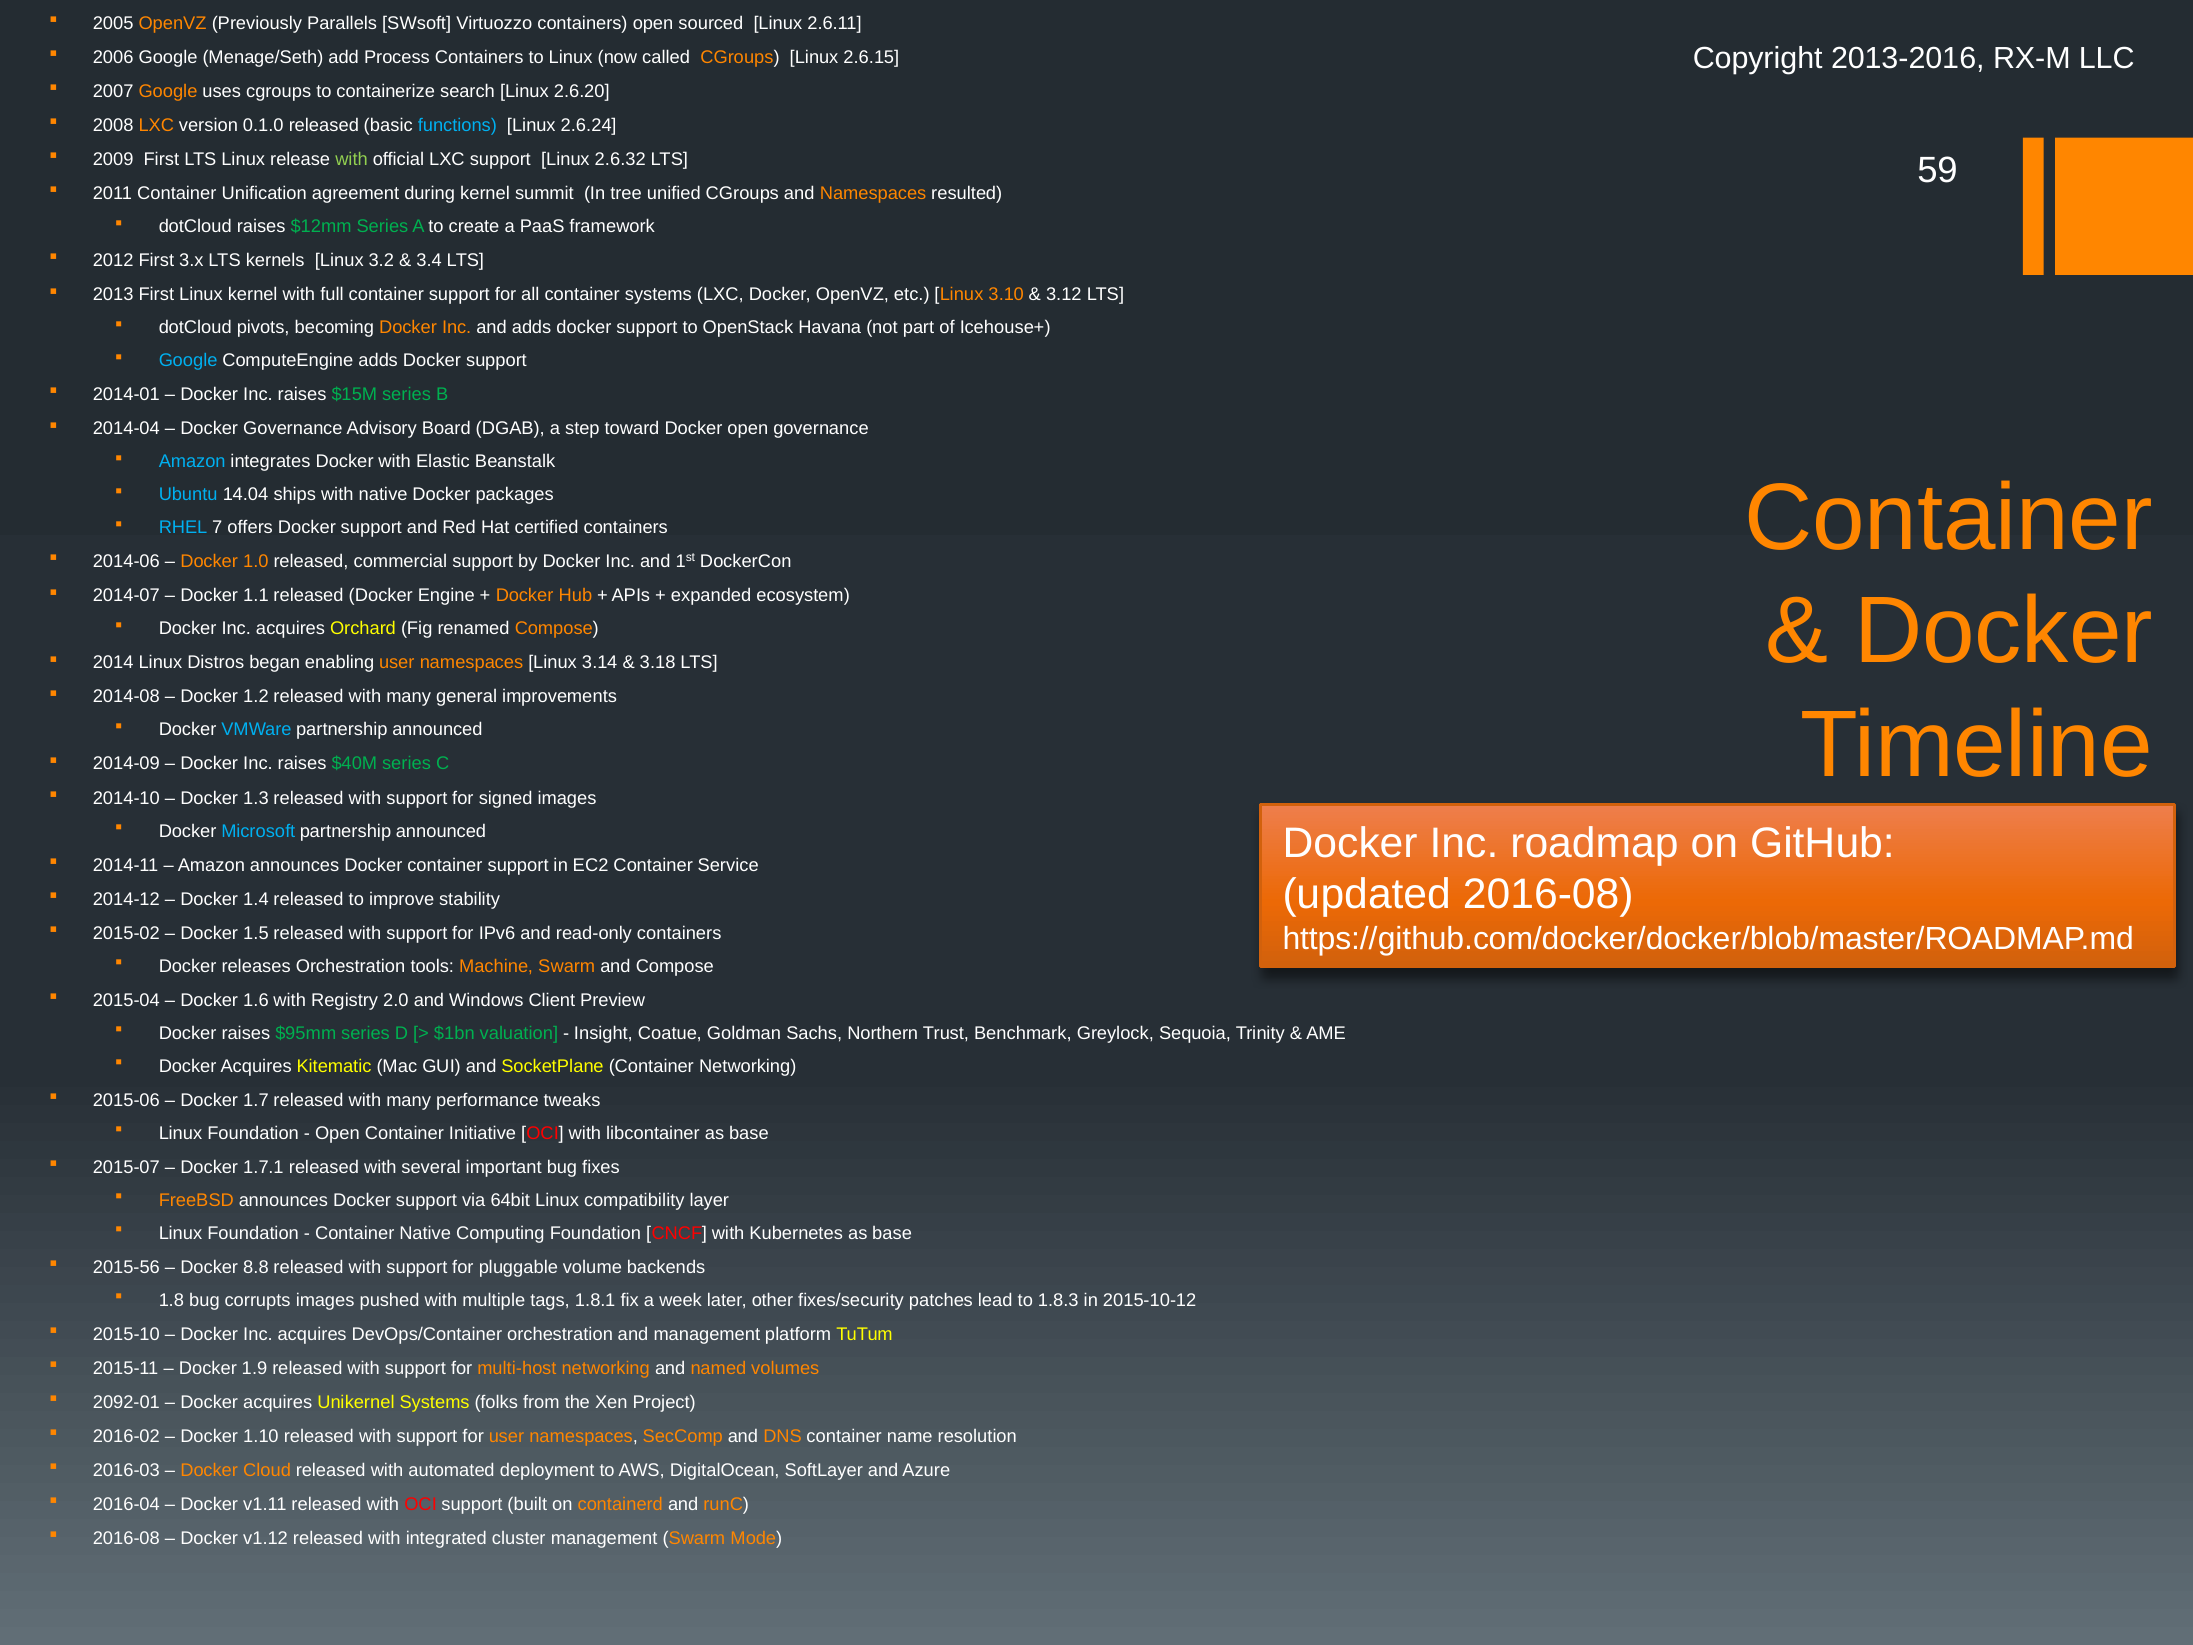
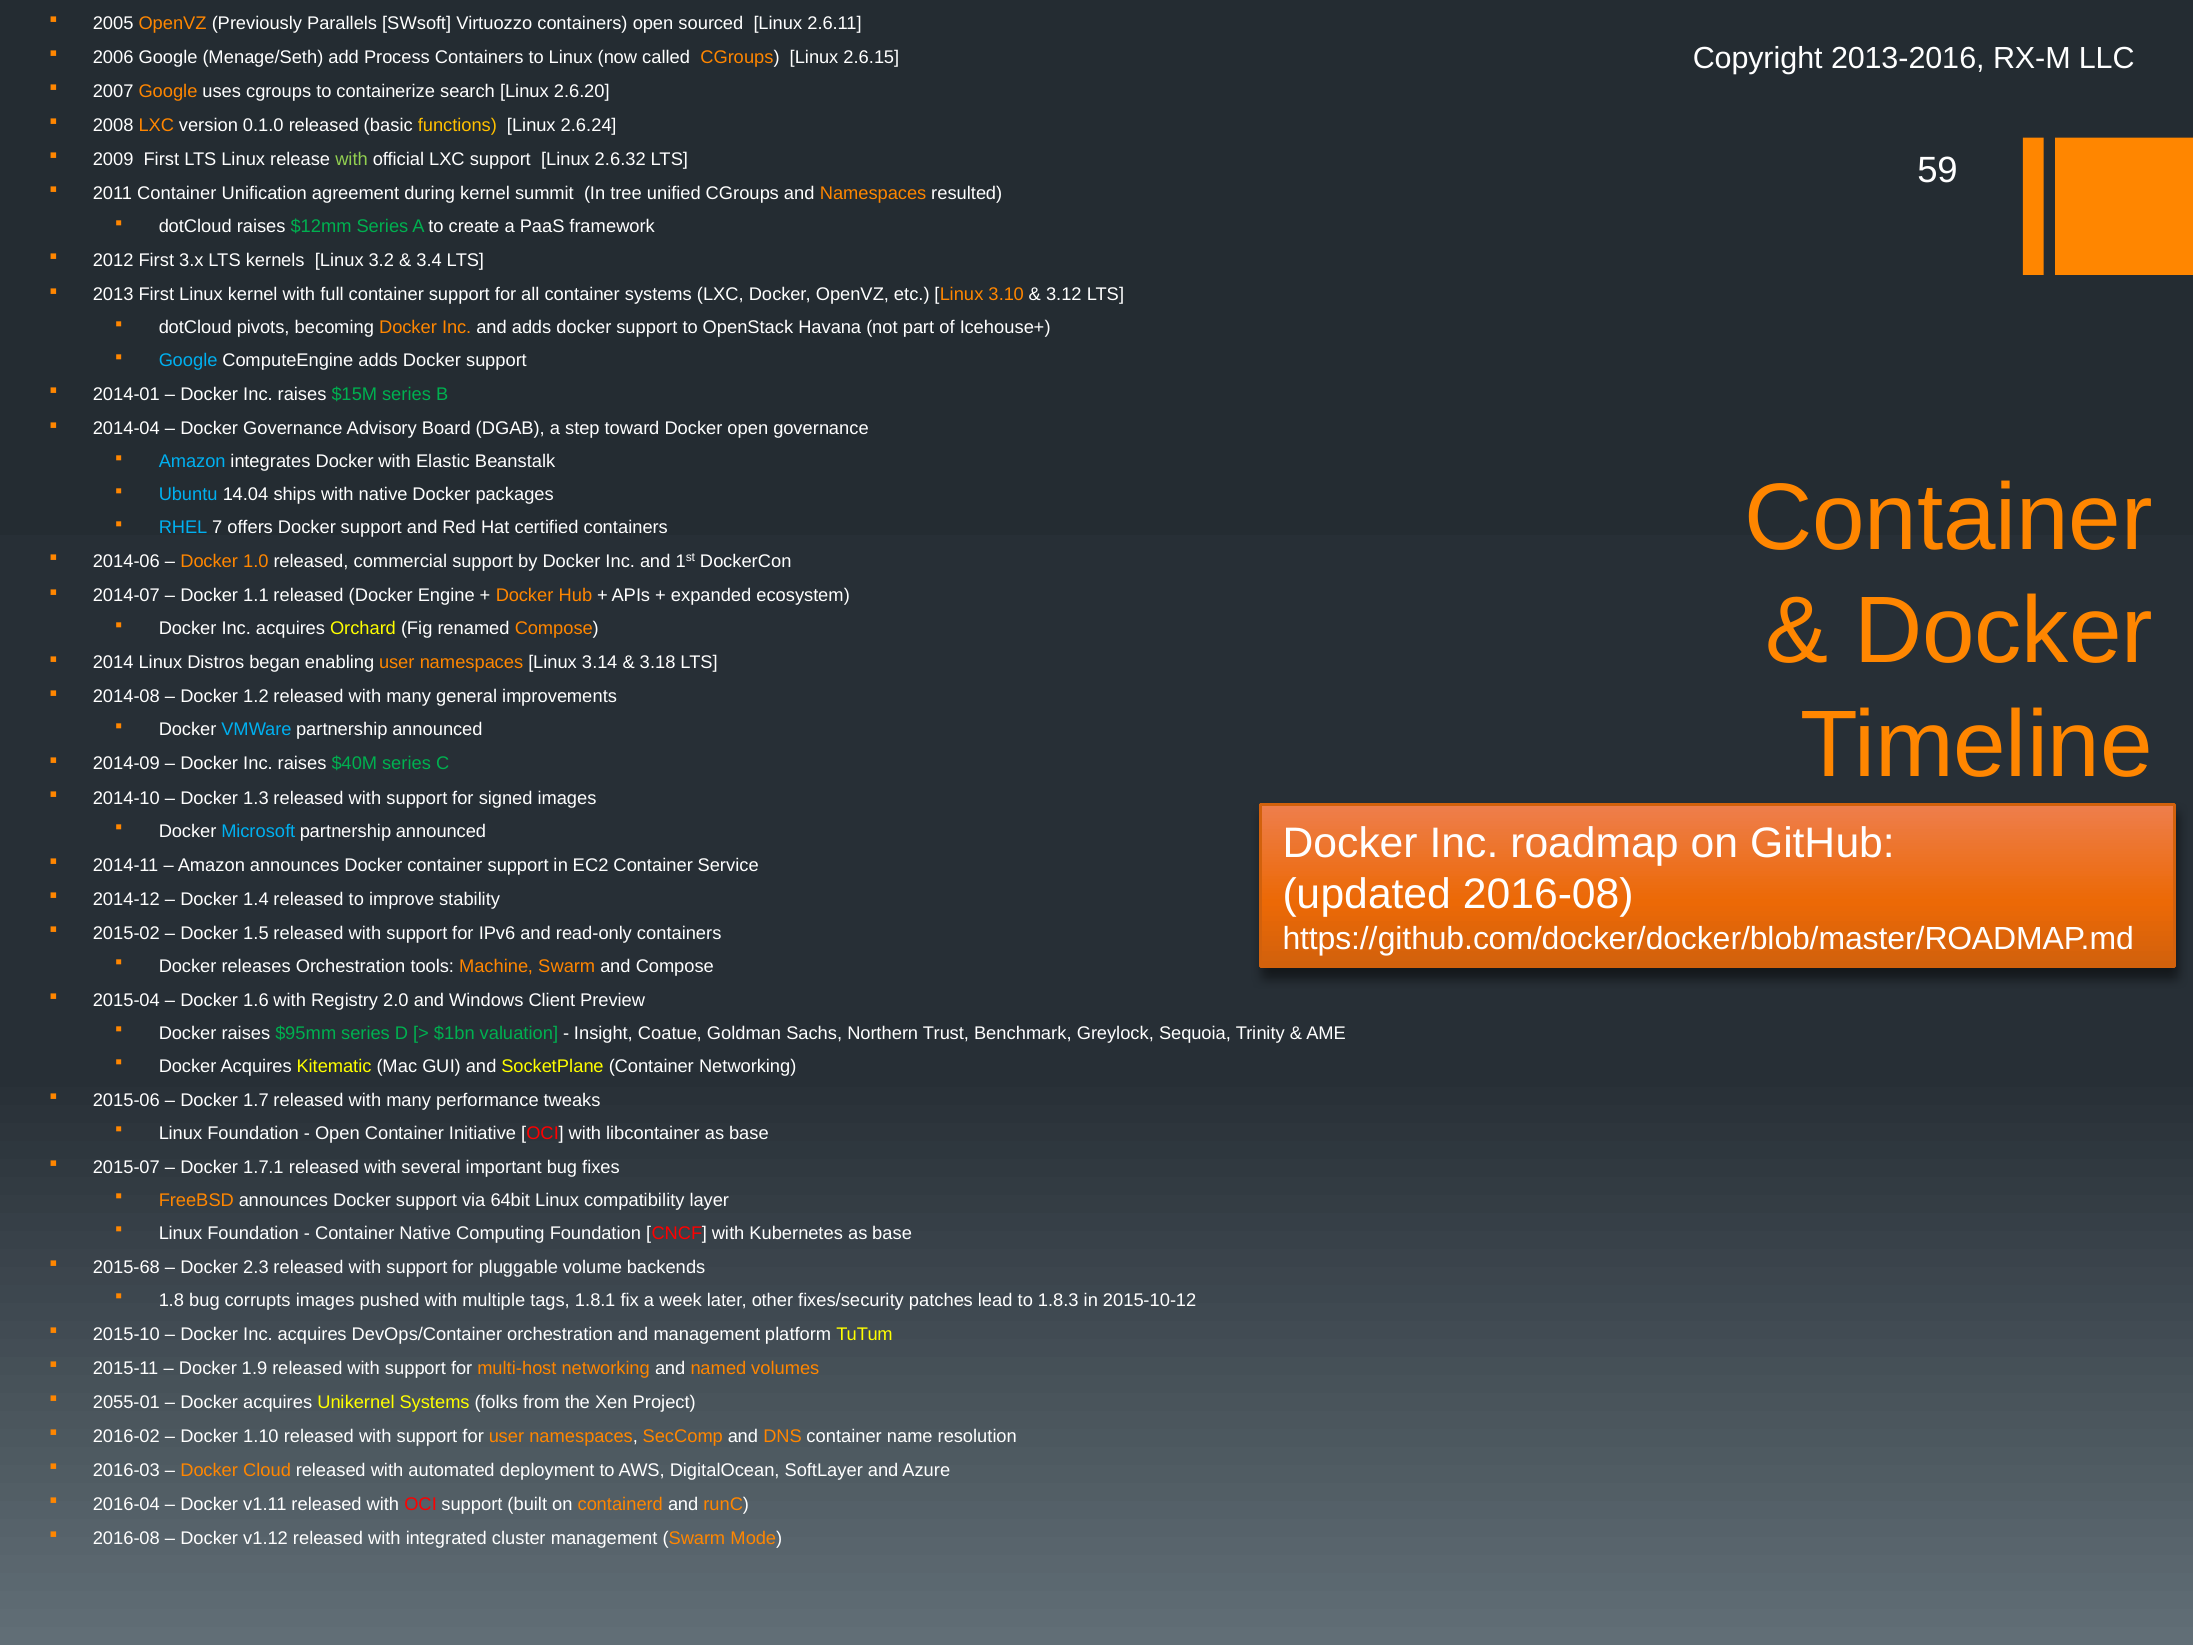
functions colour: light blue -> yellow (457, 126)
2015-56: 2015-56 -> 2015-68 (126, 1267)
8.8: 8.8 -> 2.3 (256, 1267)
2092-01: 2092-01 -> 2055-01 (126, 1402)
